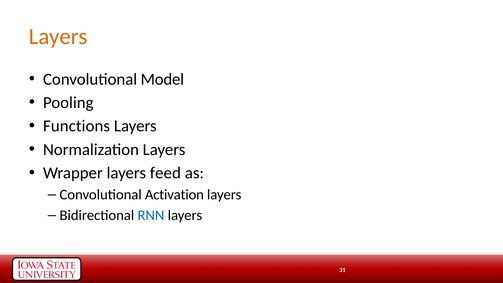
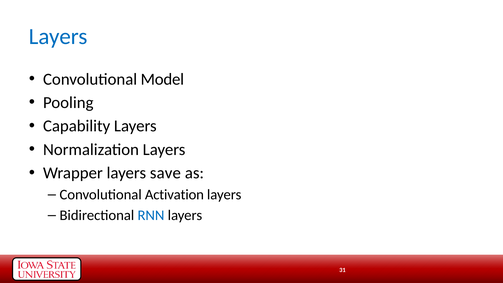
Layers colour: orange -> blue (58, 37)
Functions: Functions -> Capability (77, 126)
feed: feed -> save (165, 173)
